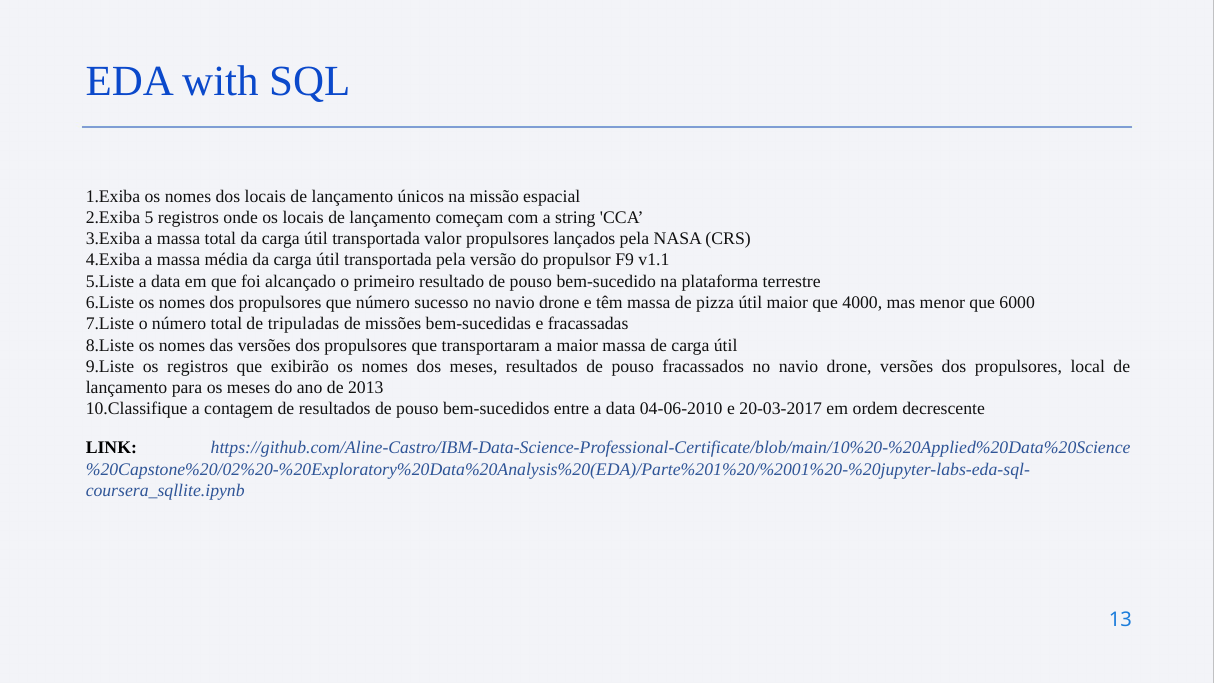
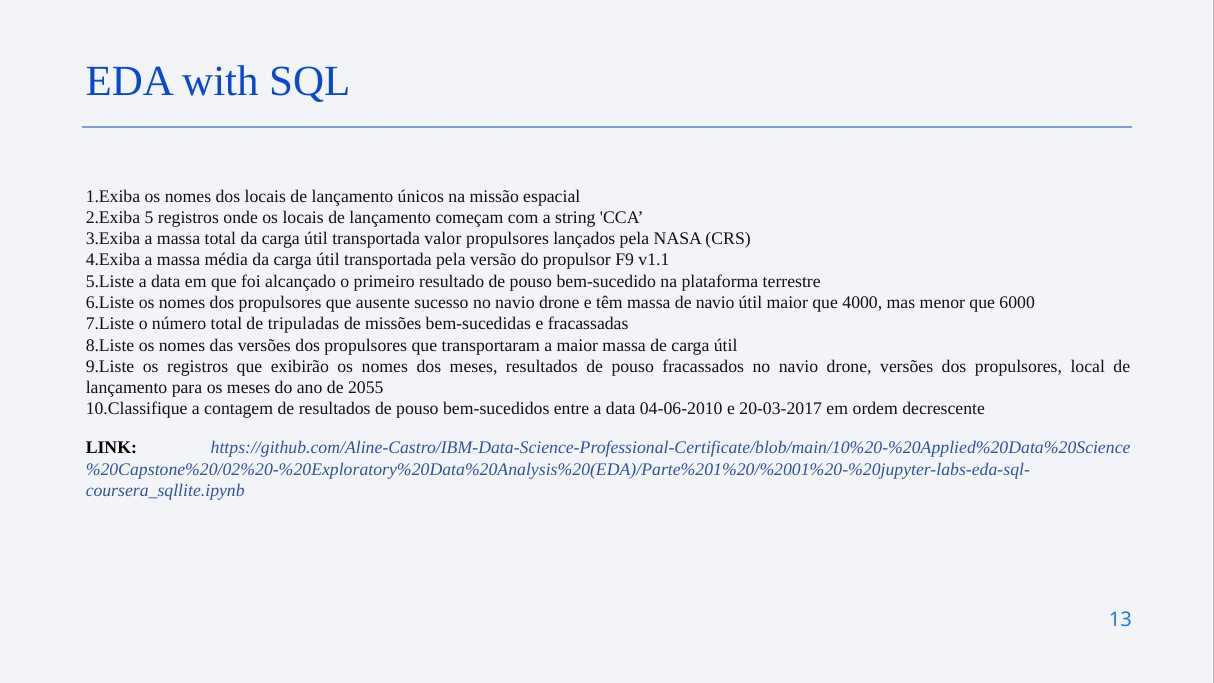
que número: número -> ausente (383, 303)
de pizza: pizza -> navio (715, 303)
2013: 2013 -> 2055 (366, 388)
